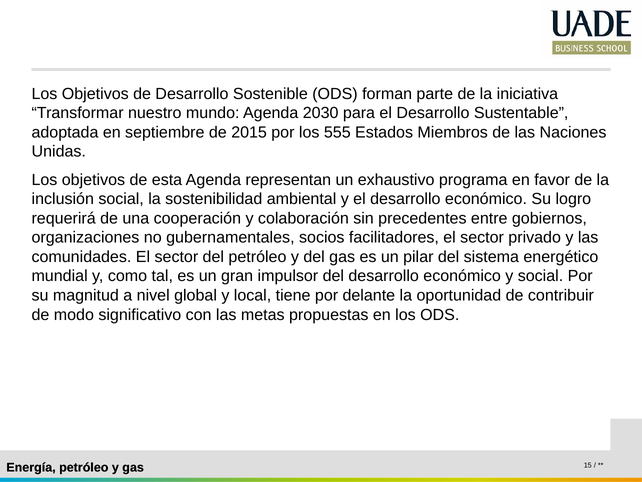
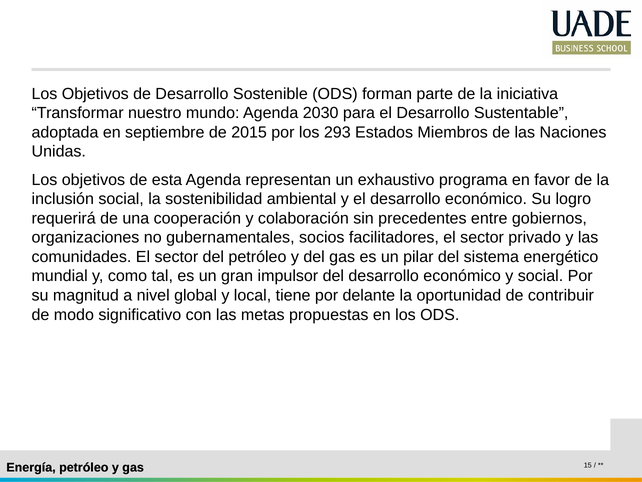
555: 555 -> 293 (337, 132)
